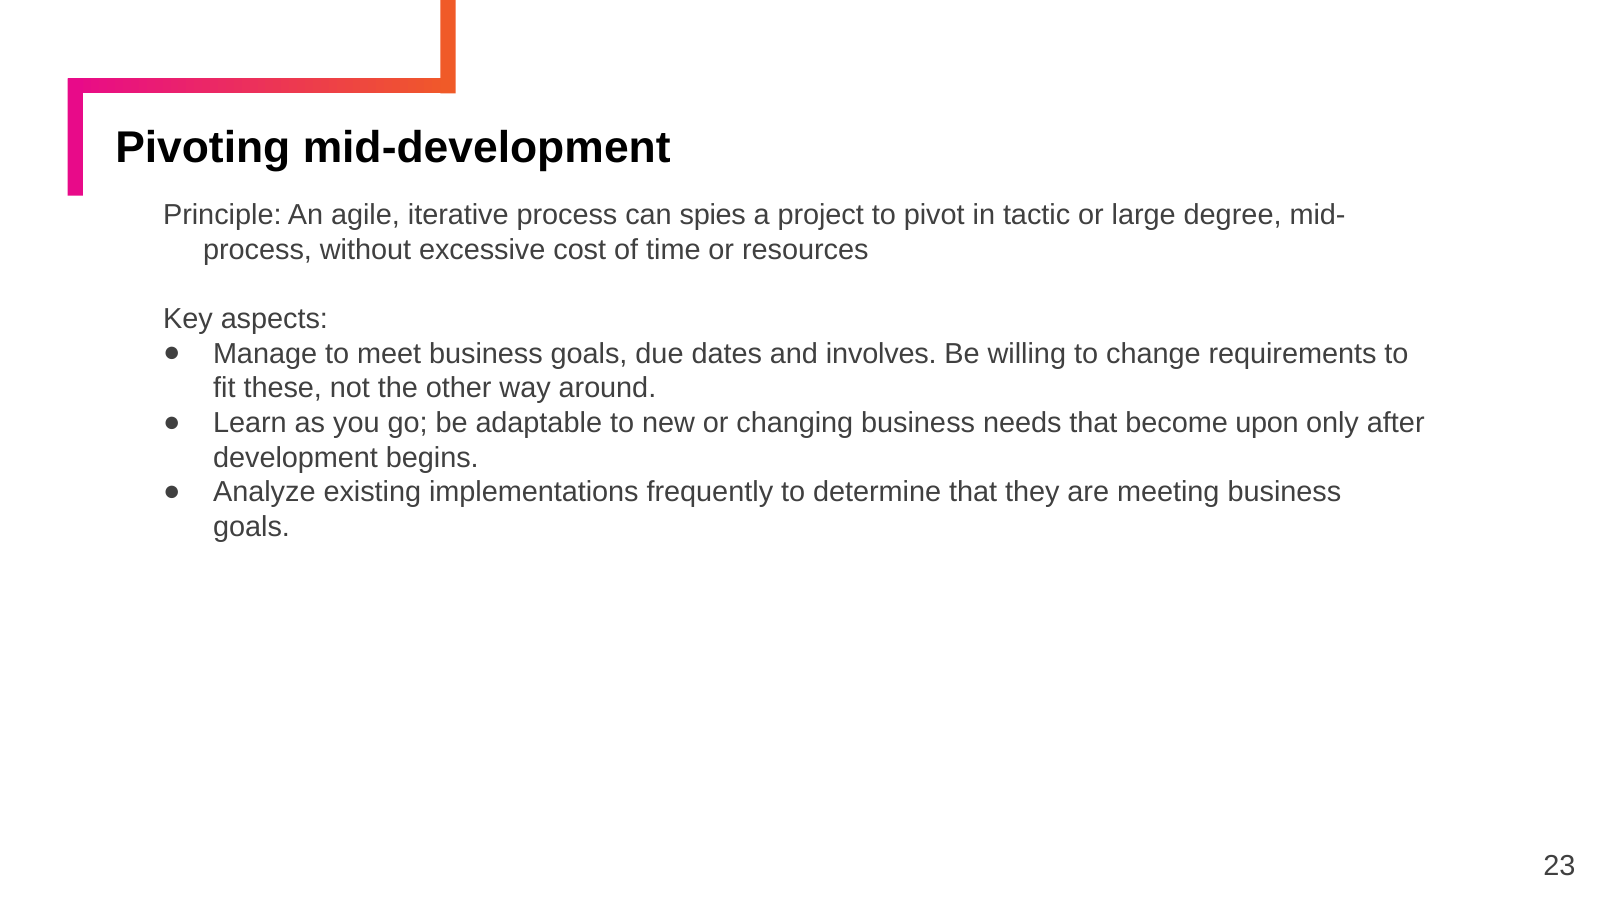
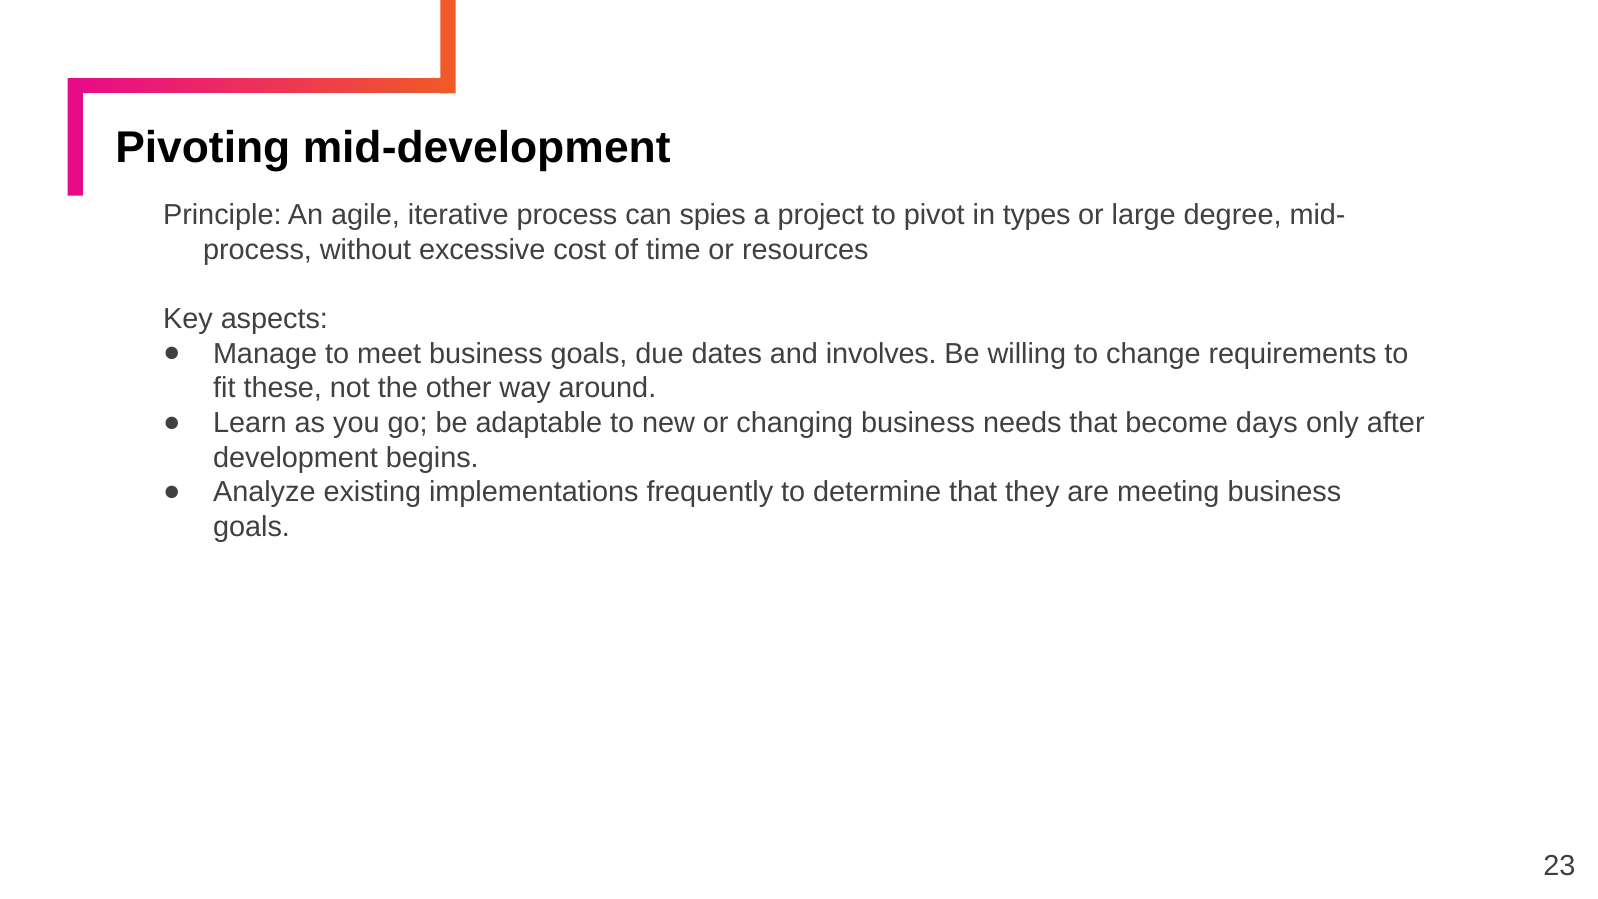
tactic: tactic -> types (1037, 215)
upon: upon -> days (1267, 423)
